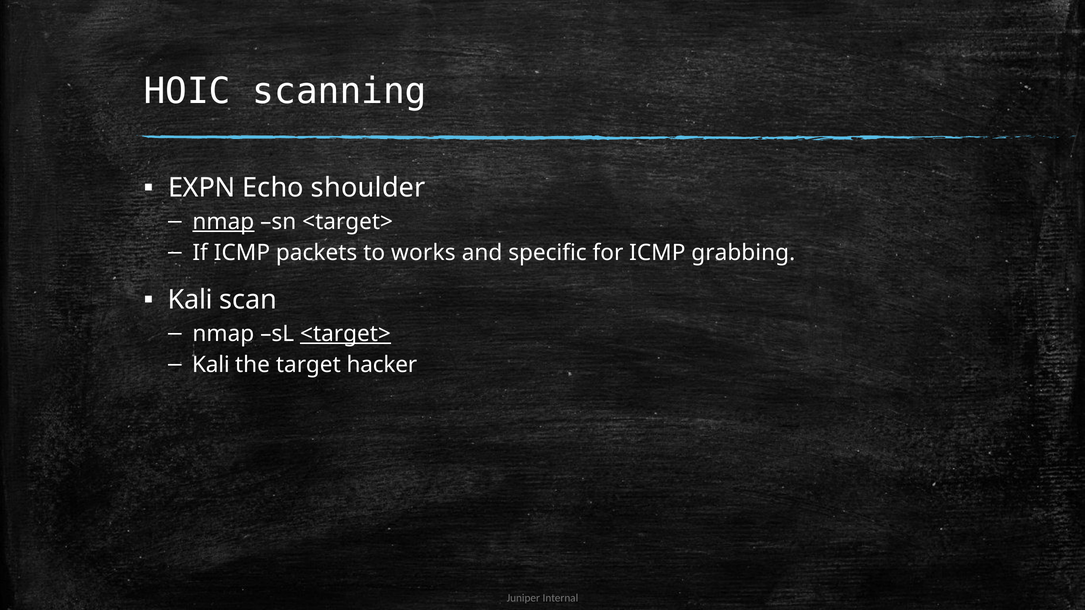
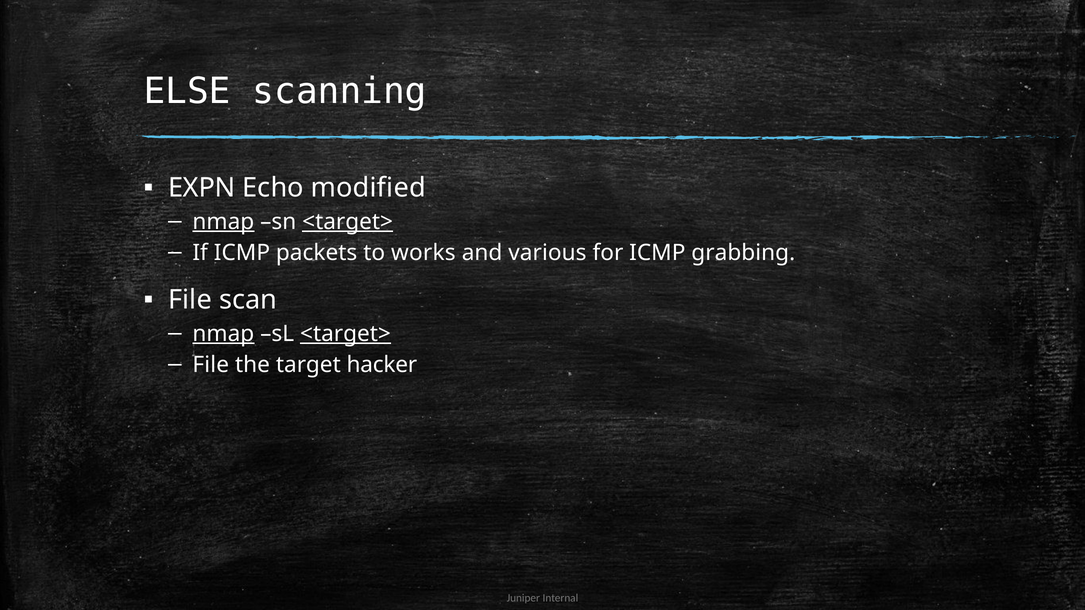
HOIC: HOIC -> ELSE (187, 91)
shoulder: shoulder -> modified (368, 188)
<target> underline: none -> present (348, 222)
specific: specific -> various (547, 253)
Kali: Kali -> File (190, 300)
nmap underline: none -> present (223, 334)
Kali: Kali -> File (211, 365)
